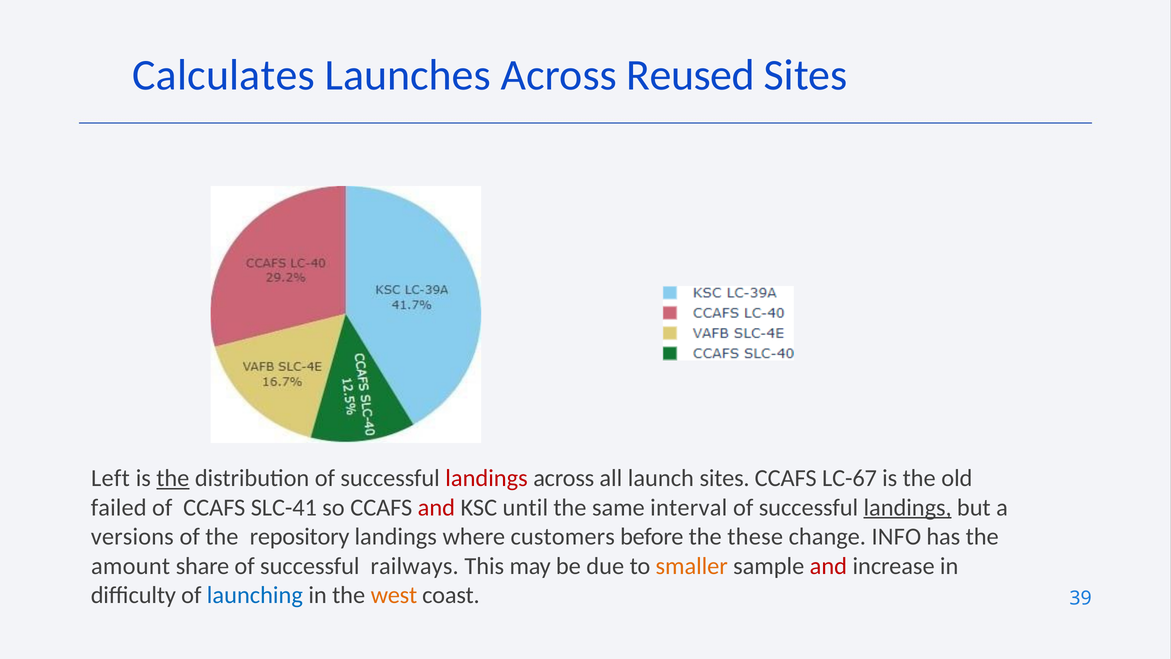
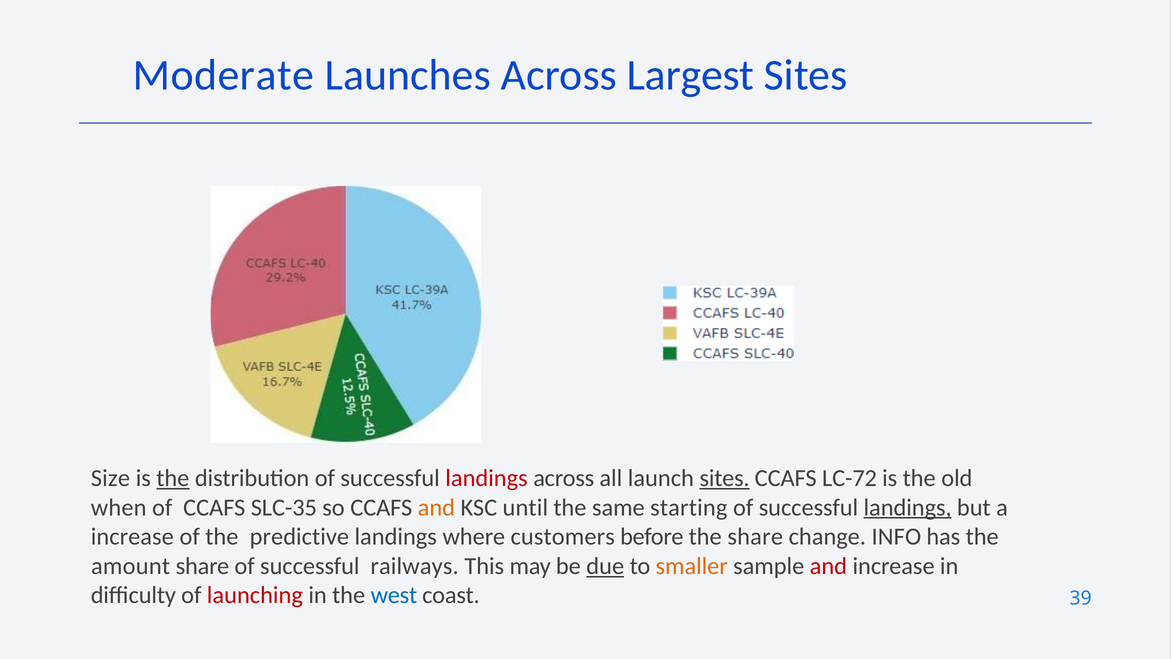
Calculates: Calculates -> Moderate (223, 75)
Reused: Reused -> Largest (690, 75)
Left: Left -> Size (110, 478)
sites underline: none -> present (725, 478)
LC-67: LC-67 -> LC-72 (850, 478)
failed: failed -> when (119, 507)
SLC-41: SLC-41 -> SLC-35 (284, 507)
and colour: red -> orange (436, 507)
interval: interval -> starting (689, 507)
versions: versions -> increase (132, 536)
repository: repository -> predictive (299, 536)
the these: these -> share (755, 536)
due underline: none -> present (605, 566)
launching colour: blue -> red (255, 595)
west colour: orange -> blue (394, 595)
